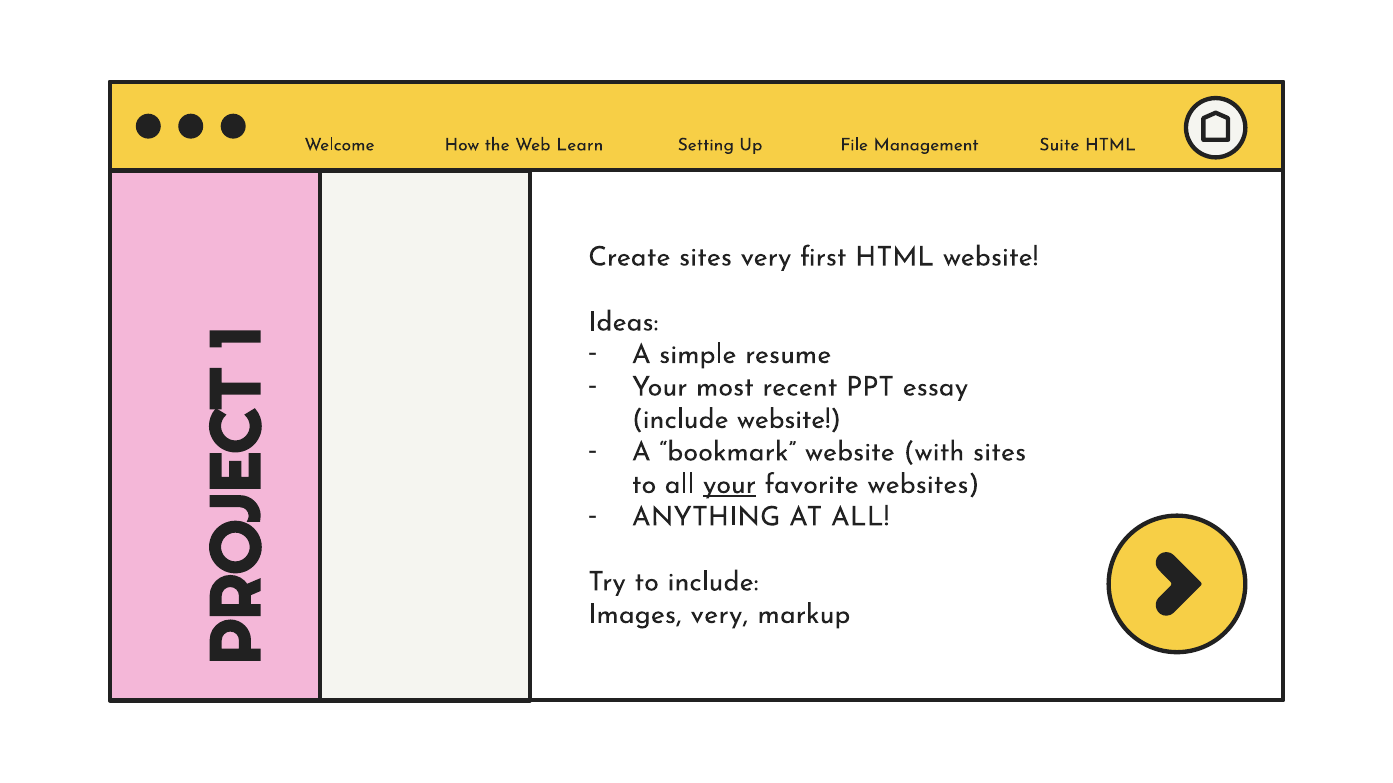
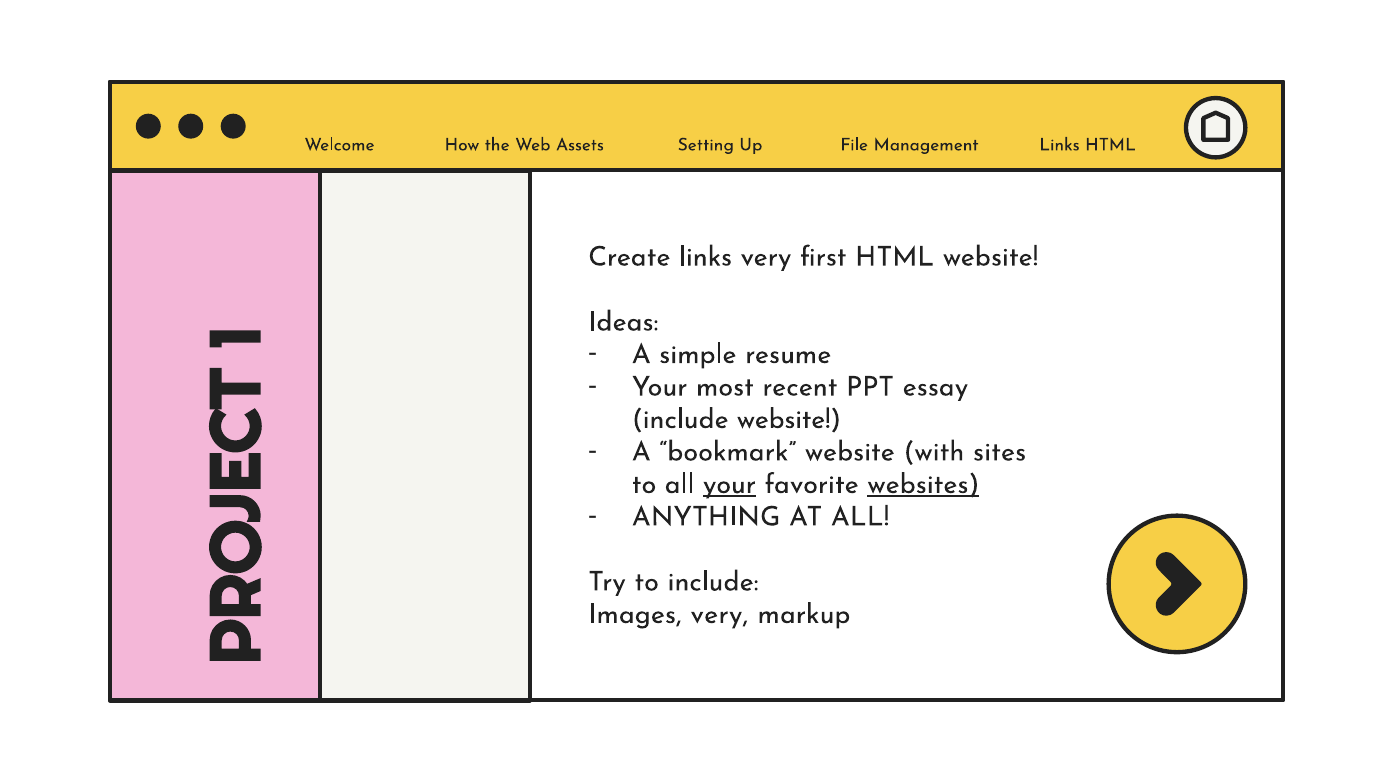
Learn: Learn -> Assets (580, 145)
Management Suite: Suite -> Links (1059, 145)
Create sites: sites -> links (706, 257)
websites underline: none -> present (923, 484)
